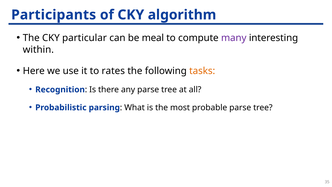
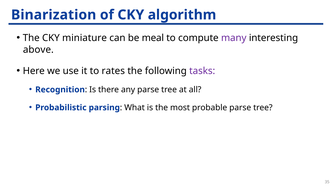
Participants: Participants -> Binarization (54, 15)
particular: particular -> miniature (85, 38)
within: within -> above (38, 50)
tasks colour: orange -> purple (202, 71)
